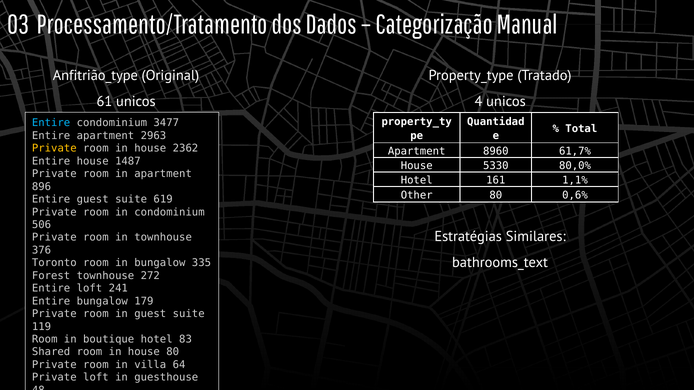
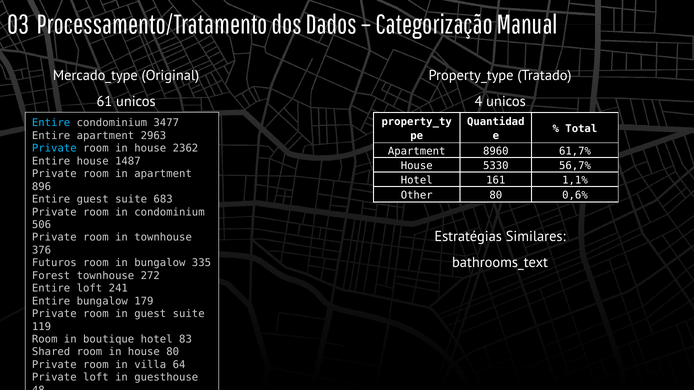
Anfitrião_type: Anfitrião_type -> Mercado_type (95, 76)
Private colour: yellow -> light blue (54, 149)
80,0%: 80,0% -> 56,7% (575, 166)
619: 619 -> 683 (163, 200)
Toronto: Toronto -> Futuros (54, 263)
